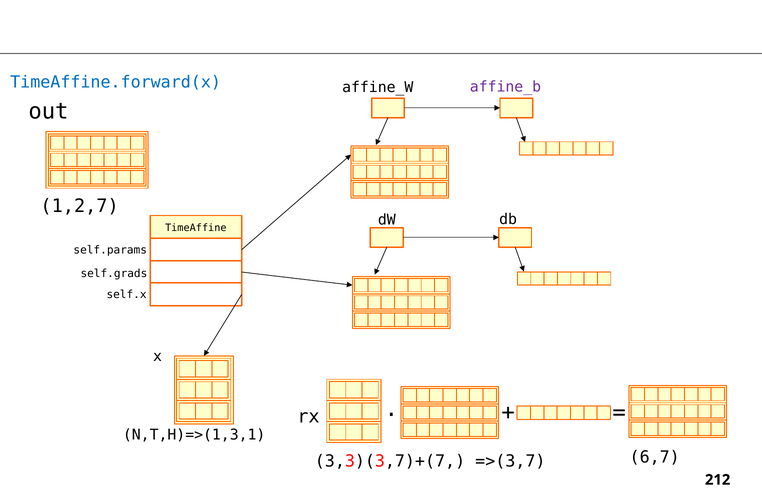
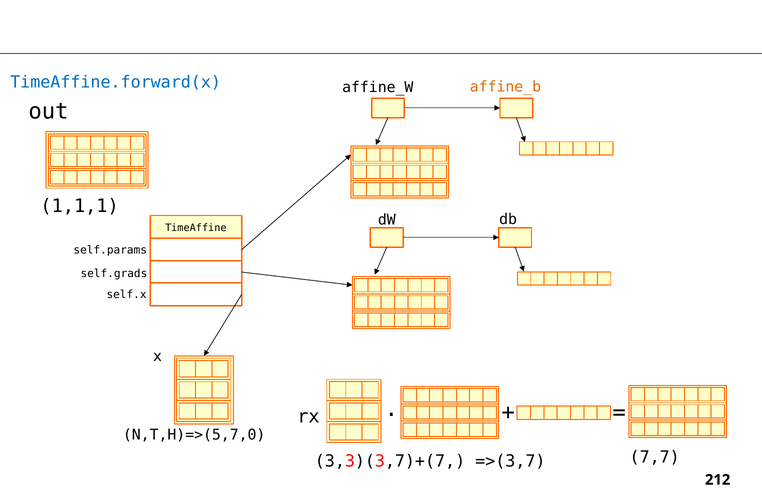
affine_b colour: purple -> orange (505, 87)
1,2,7: 1,2,7 -> 1,1,1 (80, 206)
N,T,H)=>(1,3,1: N,T,H)=>(1,3,1 -> N,T,H)=>(5,7,0 (194, 435)
6,7: 6,7 -> 7,7 (655, 458)
